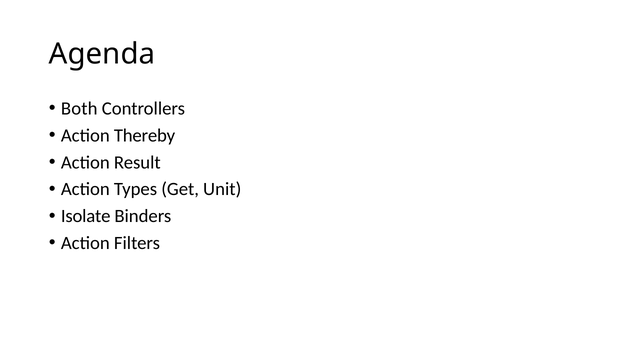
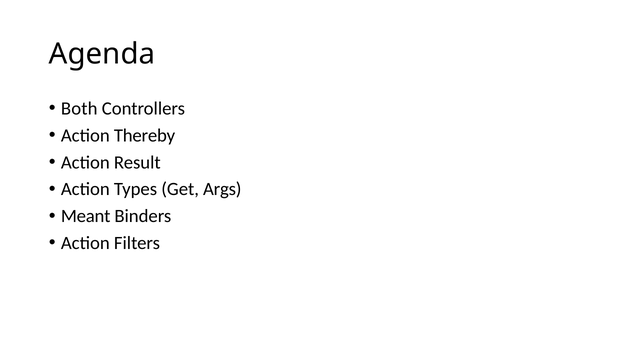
Unit: Unit -> Args (222, 189)
Isolate: Isolate -> Meant (86, 216)
